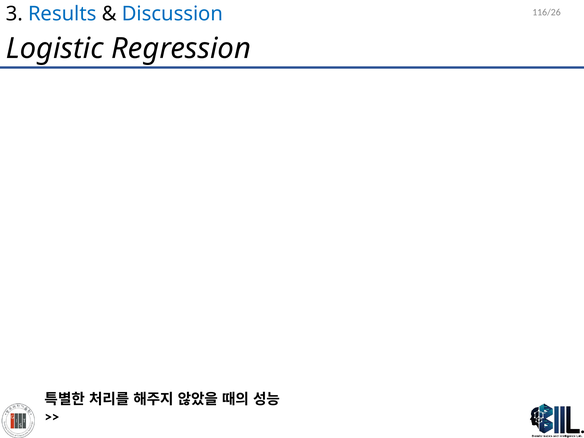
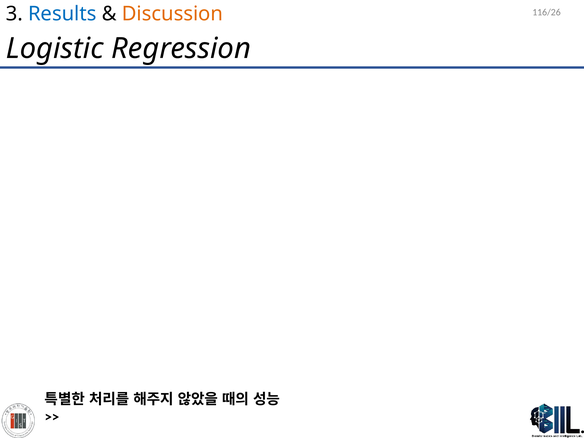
Discussion colour: blue -> orange (172, 14)
